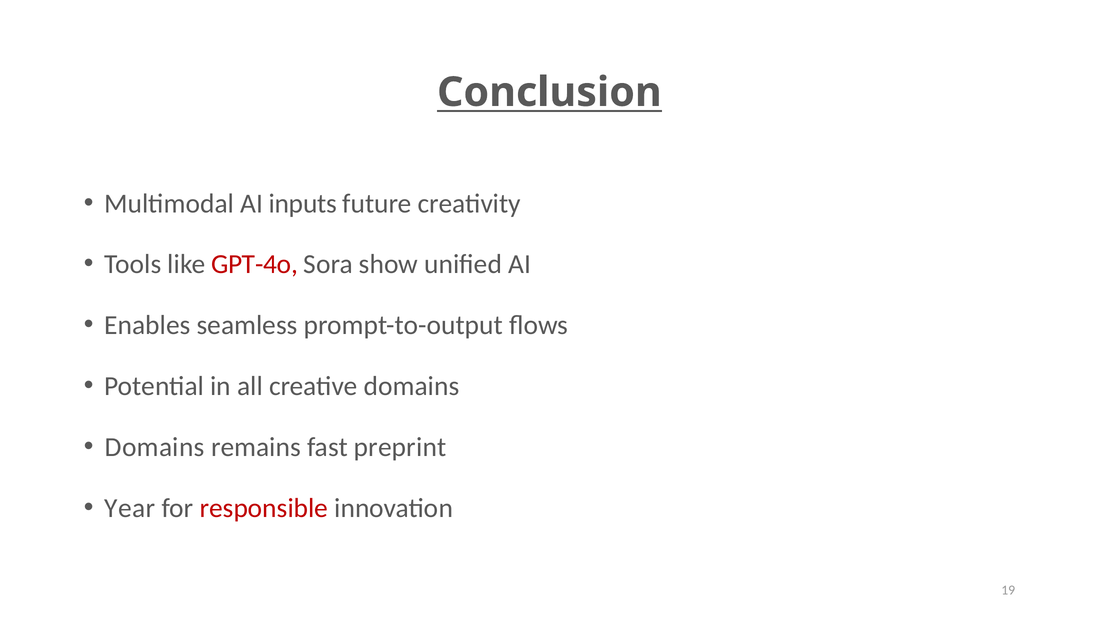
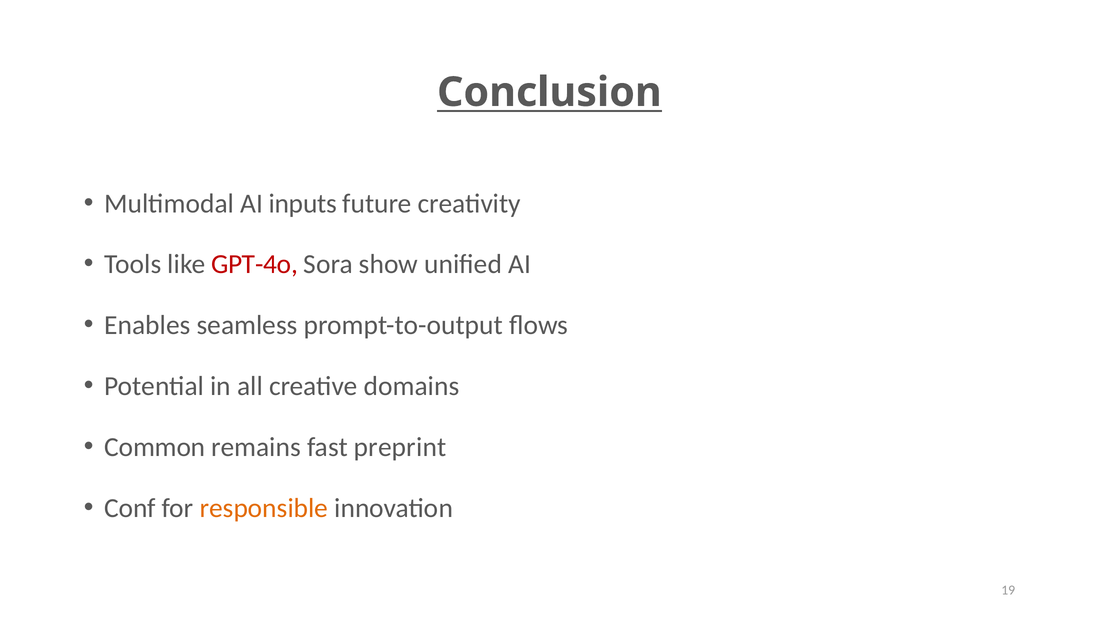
Domains: Domains -> Common (155, 447)
Year: Year -> Conf (130, 508)
responsible colour: red -> orange (264, 508)
